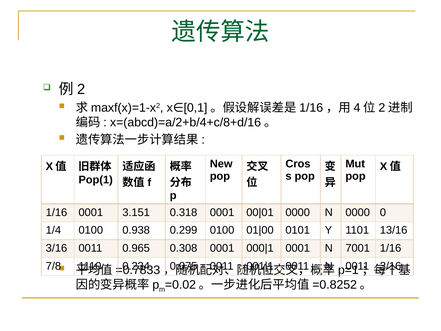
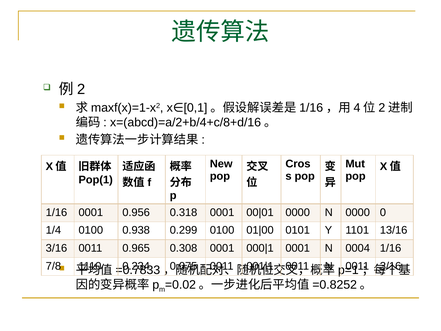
3.151: 3.151 -> 0.956 (136, 212)
7001: 7001 -> 0004 (358, 248)
